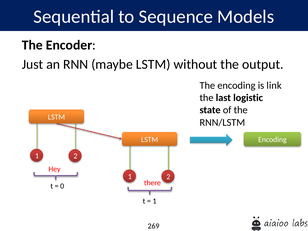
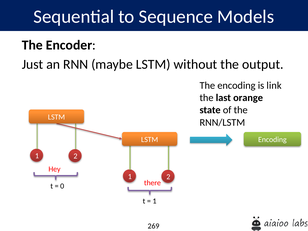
logistic: logistic -> orange (248, 98)
